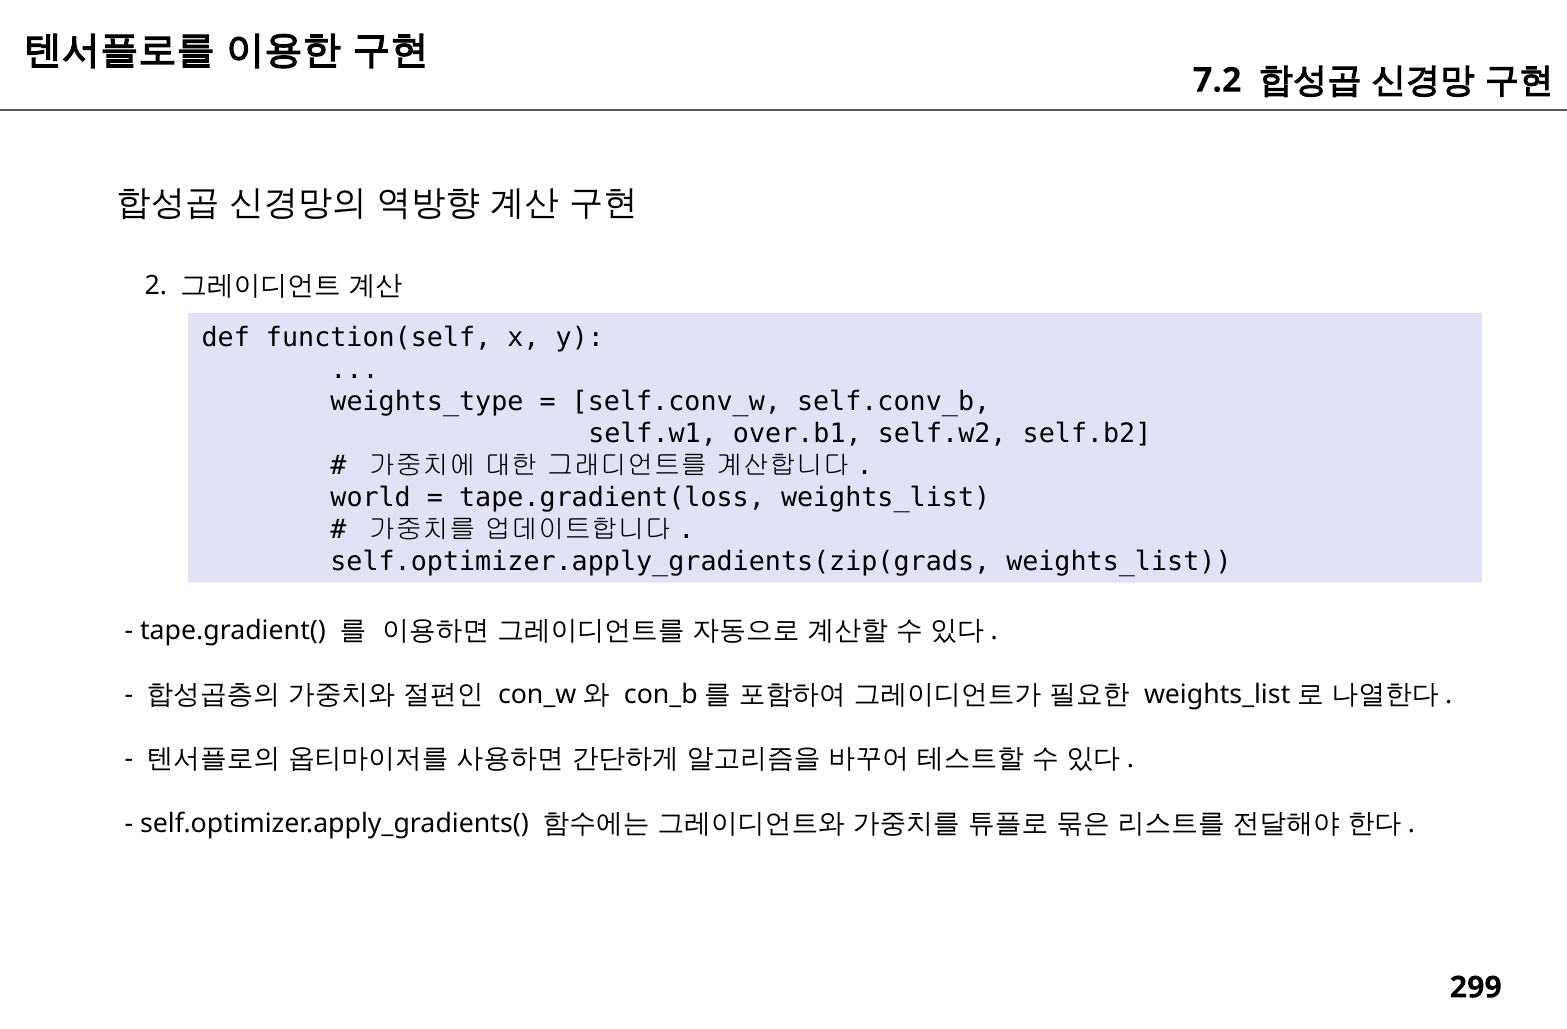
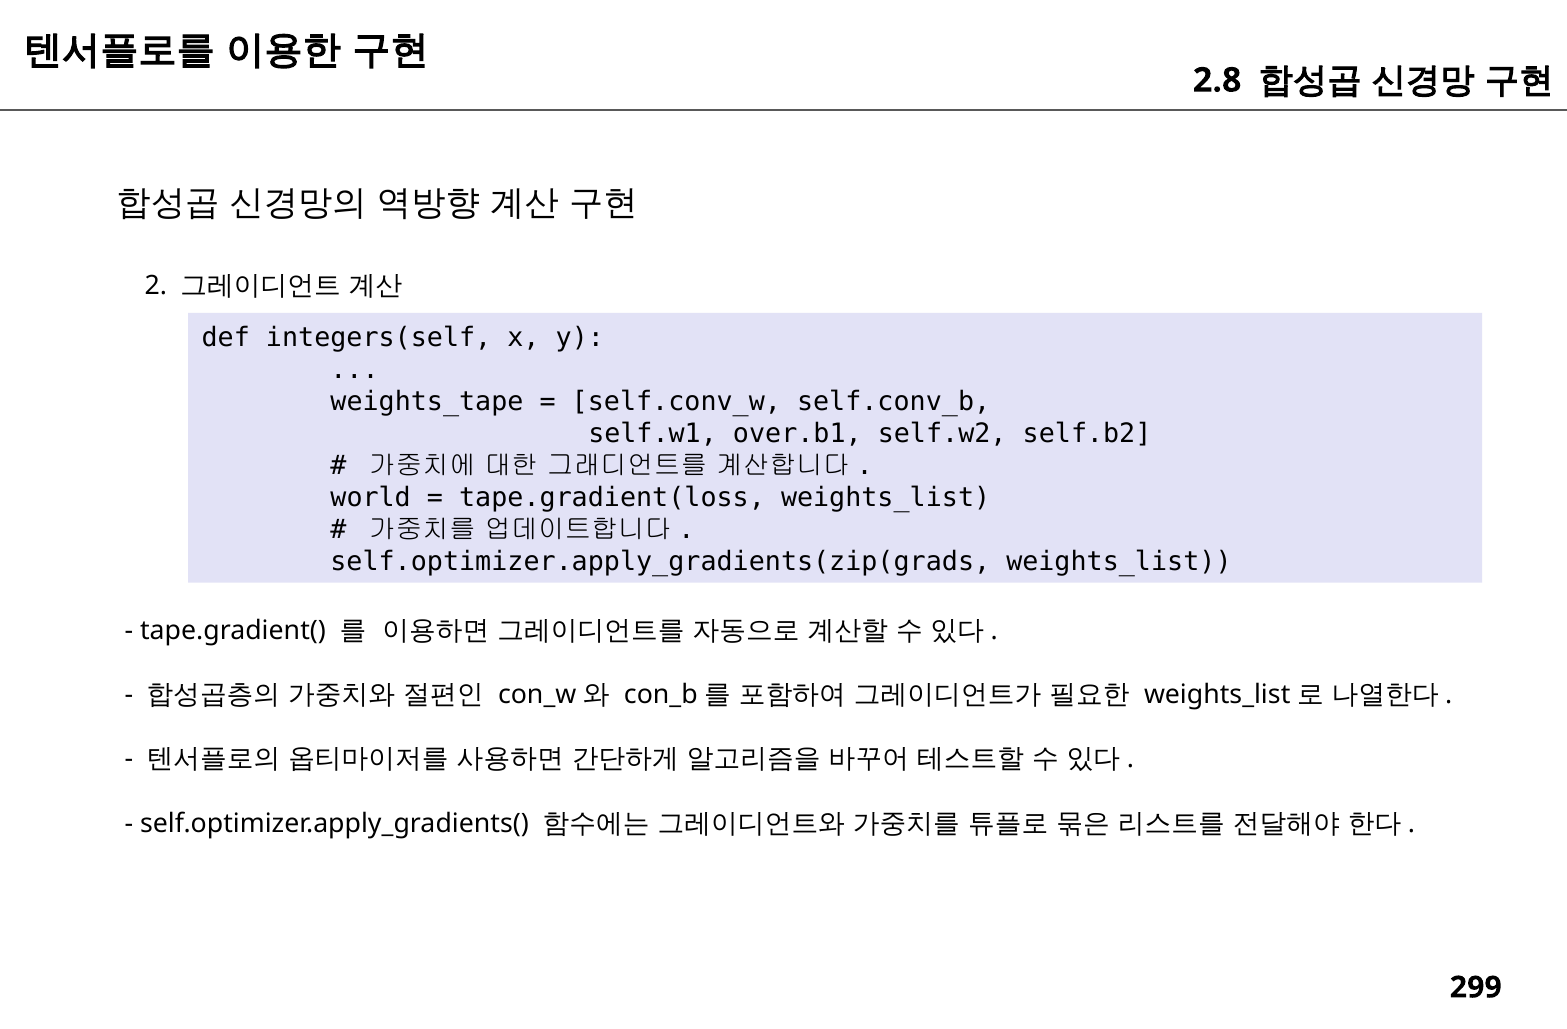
7.2: 7.2 -> 2.8 (1217, 80)
function(self: function(self -> integers(self (379, 338)
weights_type: weights_type -> weights_tape (427, 402)
